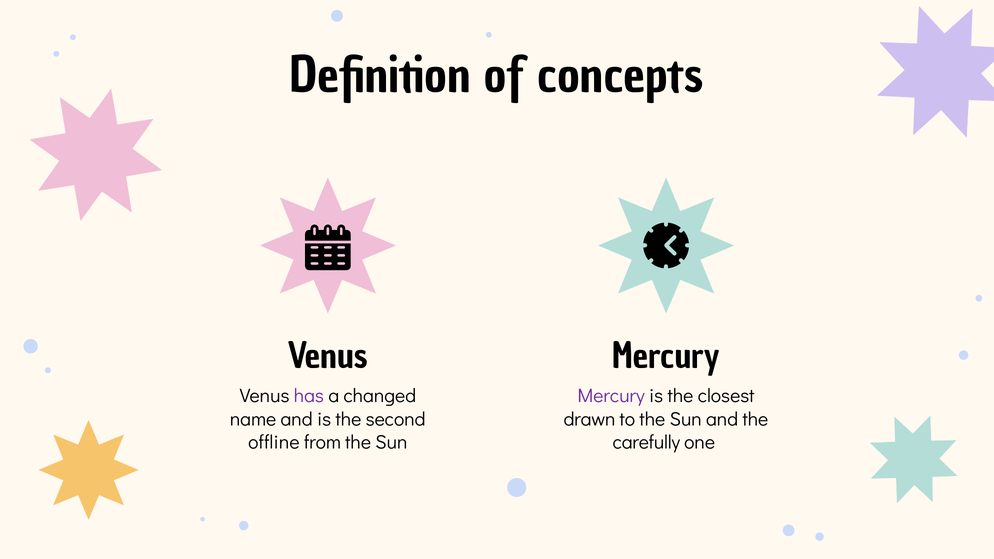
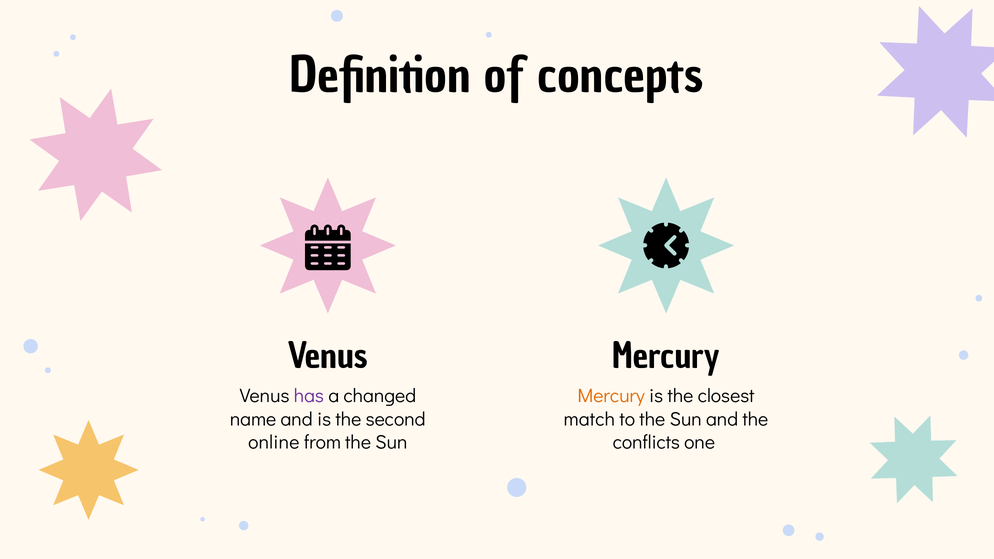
Mercury colour: purple -> orange (611, 396)
drawn: drawn -> match (589, 419)
offline: offline -> online (274, 442)
carefully: carefully -> conflicts (646, 442)
